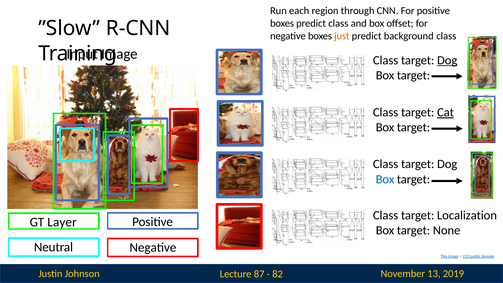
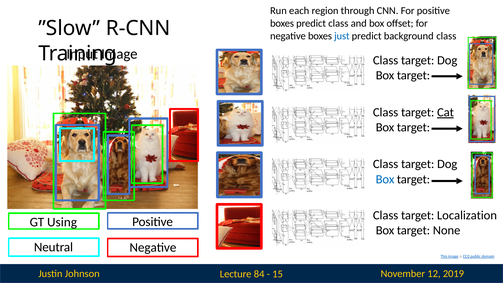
just colour: orange -> blue (342, 36)
Dog underline: present -> none (447, 60)
Layer: Layer -> Using (62, 222)
87: 87 -> 84 (259, 274)
82: 82 -> 15 (278, 274)
13: 13 -> 12 (434, 274)
